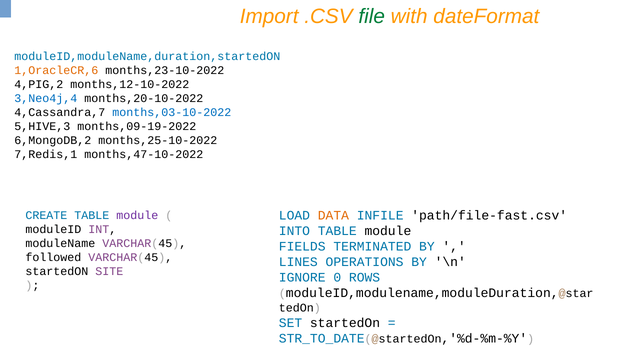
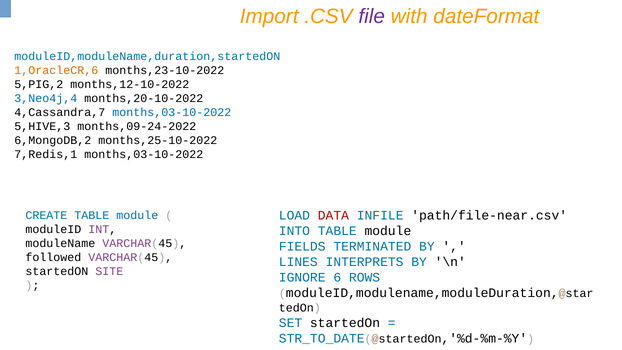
file colour: green -> purple (372, 16)
4,PIG,2: 4,PIG,2 -> 5,PIG,2 (39, 84)
months,09-19-2022: months,09-19-2022 -> months,09-24-2022 (137, 126)
7,Redis,1 months,47-10-2022: months,47-10-2022 -> months,03-10-2022 (144, 154)
DATA colour: orange -> red (333, 215)
path/file-fast.csv: path/file-fast.csv -> path/file-near.csv (489, 215)
module colour: purple -> blue (137, 215)
OPERATIONS: OPERATIONS -> INTERPRETS (365, 262)
0: 0 -> 6 (337, 278)
